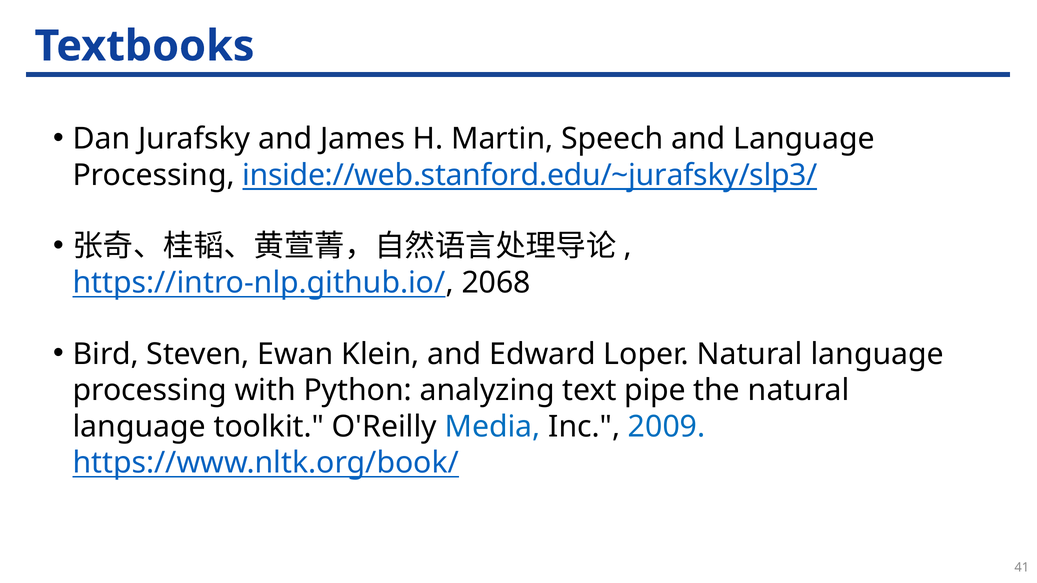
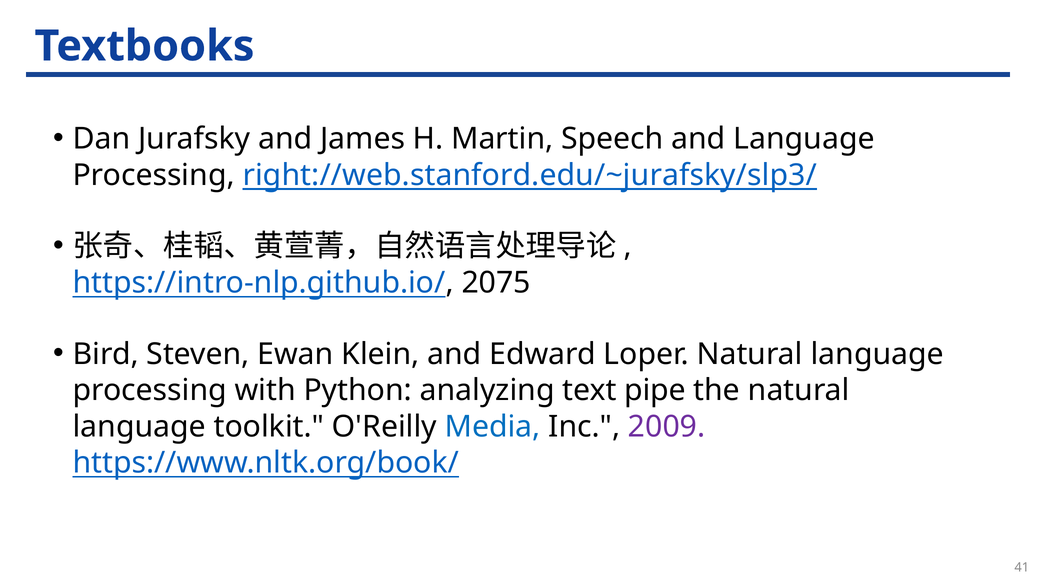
inside://web.stanford.edu/~jurafsky/slp3/: inside://web.stanford.edu/~jurafsky/slp3/ -> right://web.stanford.edu/~jurafsky/slp3/ (530, 175)
2068: 2068 -> 2075 (496, 283)
2009 colour: blue -> purple (667, 427)
